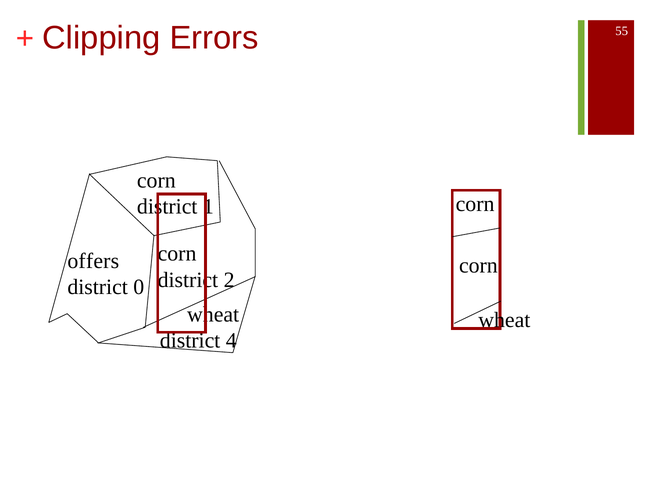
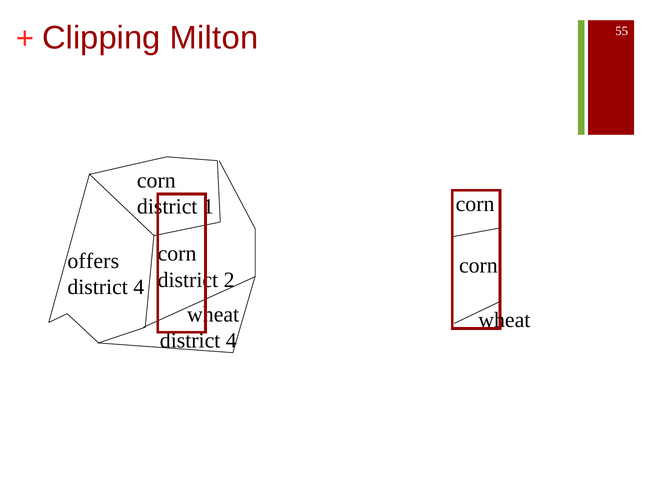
Errors: Errors -> Milton (214, 38)
0: 0 -> 4 (139, 287)
